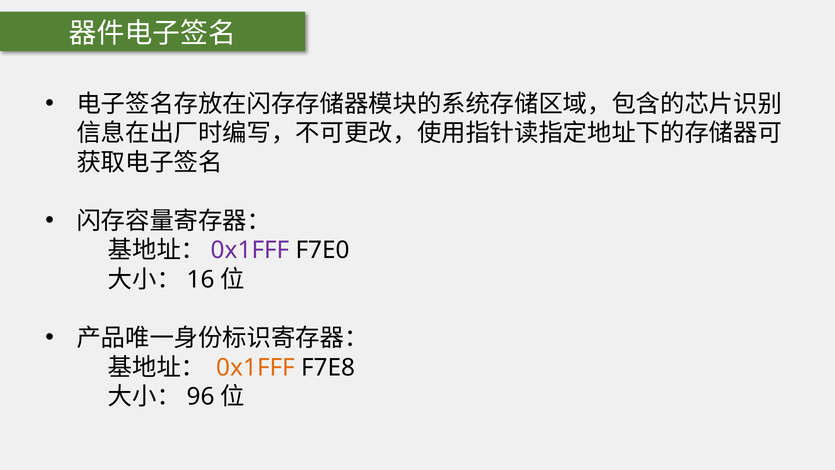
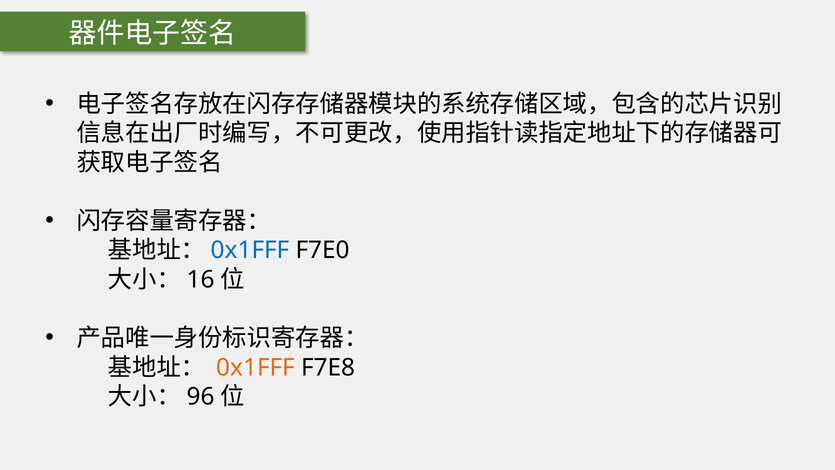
0x1FFF colour: purple -> blue (250, 250)
